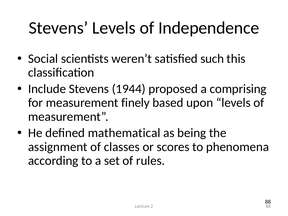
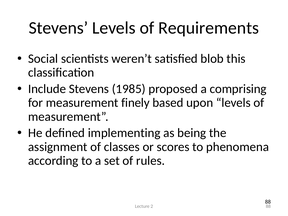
Independence: Independence -> Requirements (209, 28)
such: such -> blob (212, 59)
1944: 1944 -> 1985 (129, 89)
mathematical: mathematical -> implementing (124, 133)
